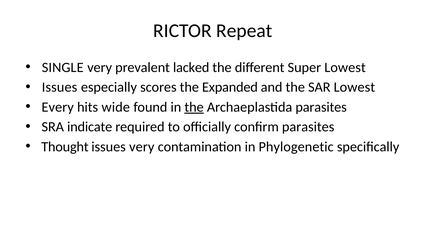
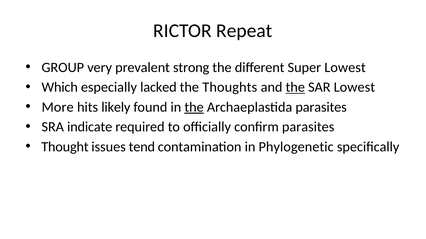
SINGLE: SINGLE -> GROUP (63, 68)
lacked: lacked -> strong (191, 68)
Issues: Issues -> Which (60, 87)
scores: scores -> lacked (158, 87)
Expanded: Expanded -> Thoughts (230, 87)
the underline: none -> present (295, 87)
Every: Every -> More (58, 107)
wide: wide -> likely (116, 107)
issues very: very -> tend (142, 147)
